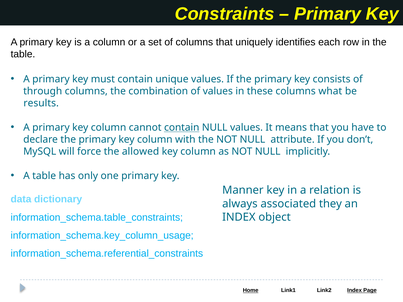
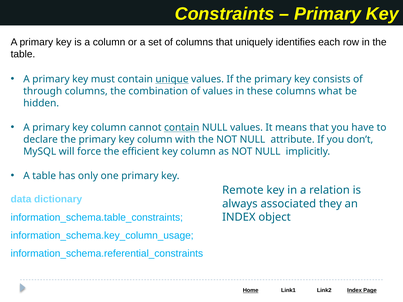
unique underline: none -> present (172, 79)
results: results -> hidden (41, 103)
allowed: allowed -> efficient (141, 152)
Manner: Manner -> Remote (243, 190)
